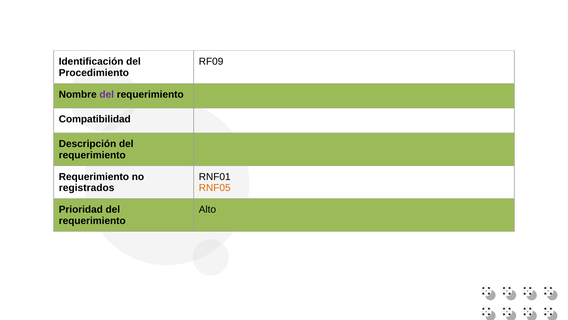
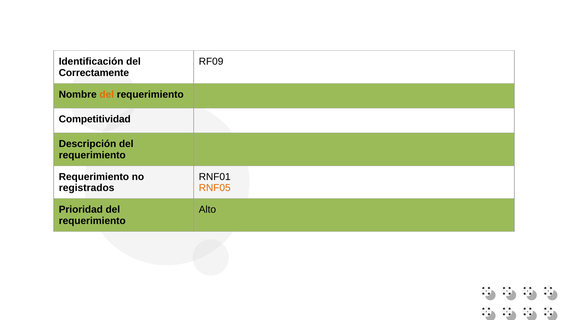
Procedimiento: Procedimiento -> Correctamente (94, 73)
del colour: purple -> orange (107, 94)
Compatibilidad: Compatibilidad -> Competitividad (95, 119)
